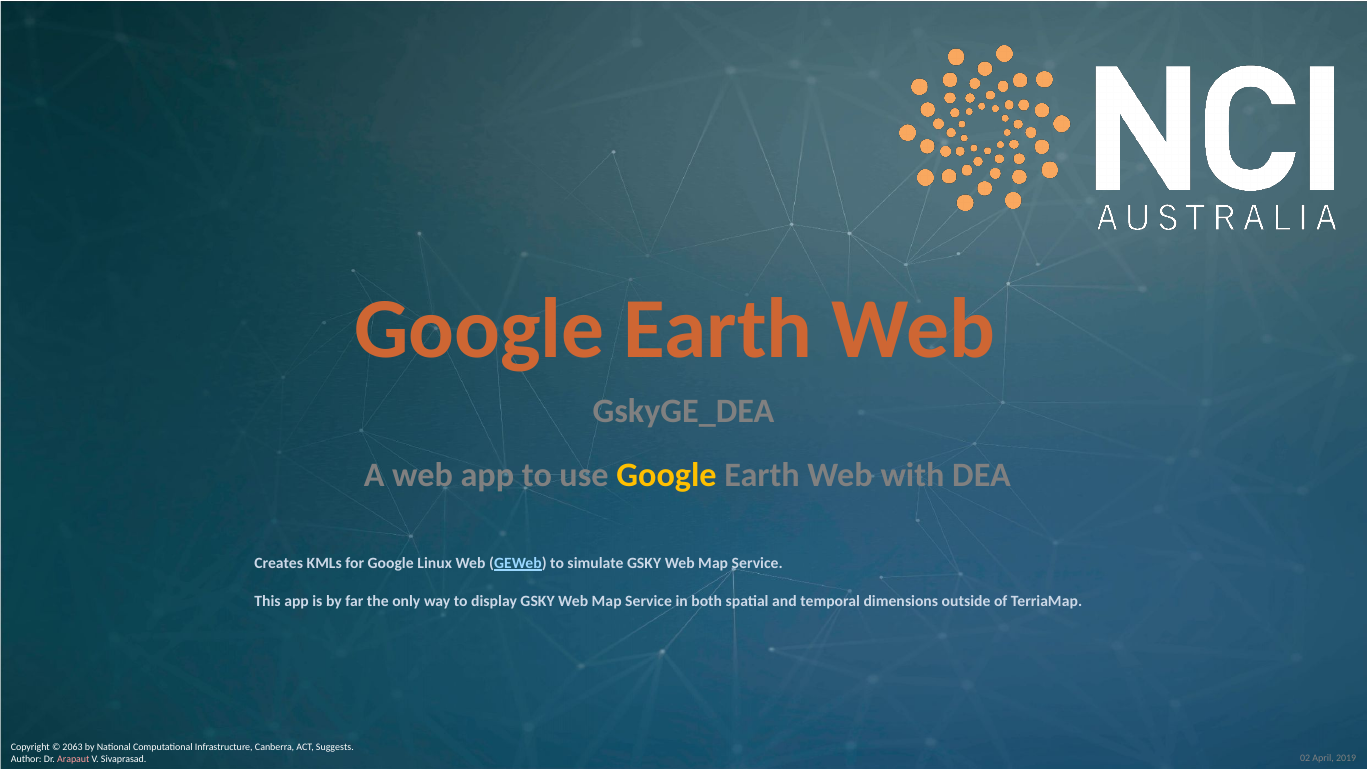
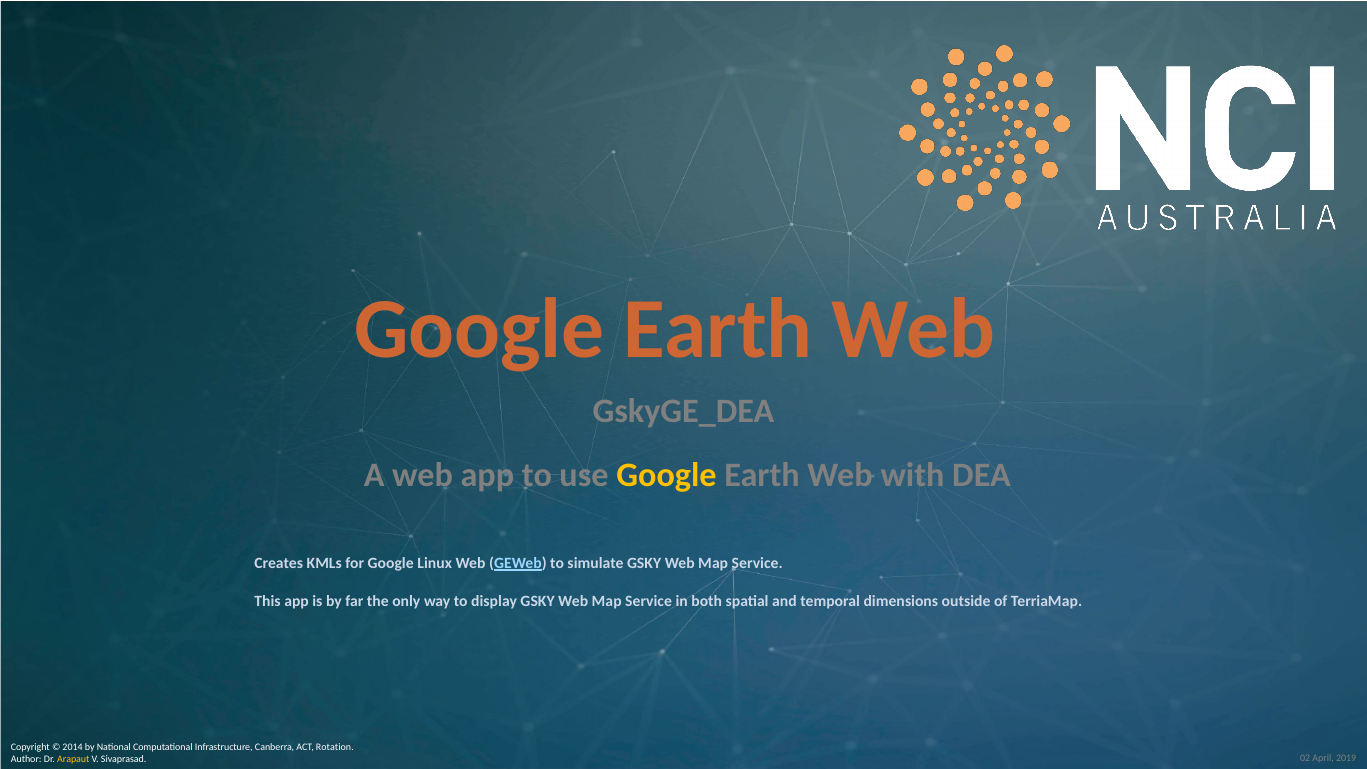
2063: 2063 -> 2014 (73, 747)
Suggests: Suggests -> Rotation (335, 747)
Arapaut colour: pink -> yellow (73, 759)
